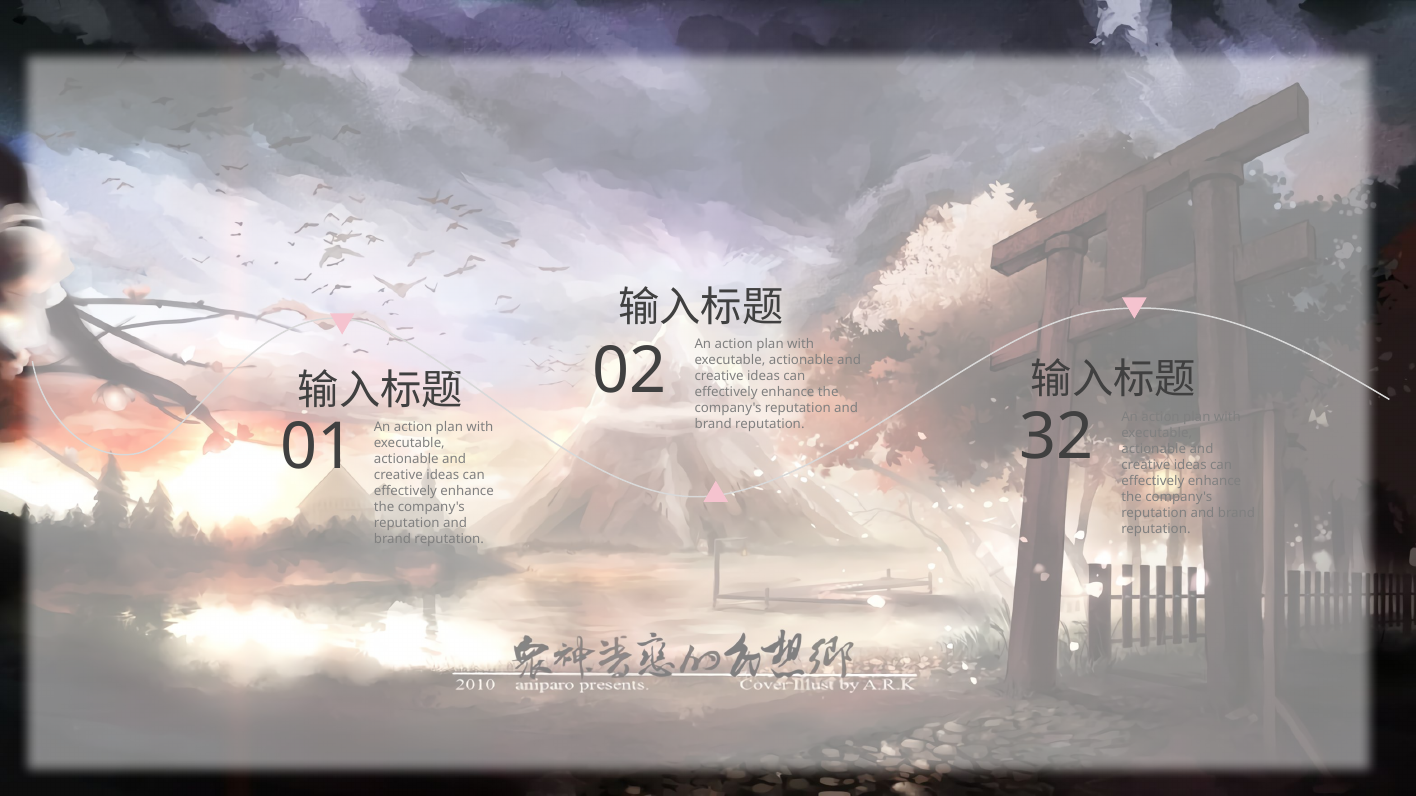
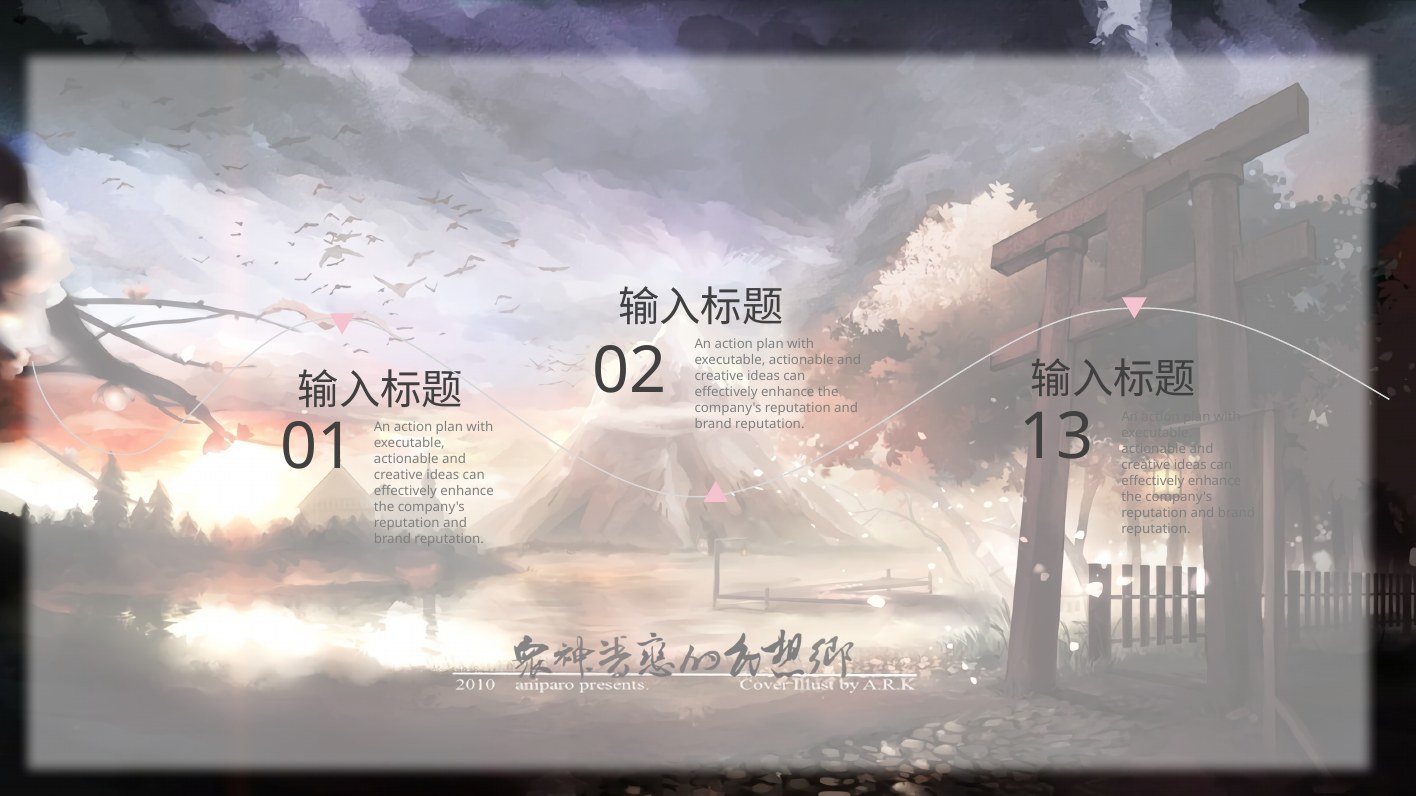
32: 32 -> 13 (1057, 437)
